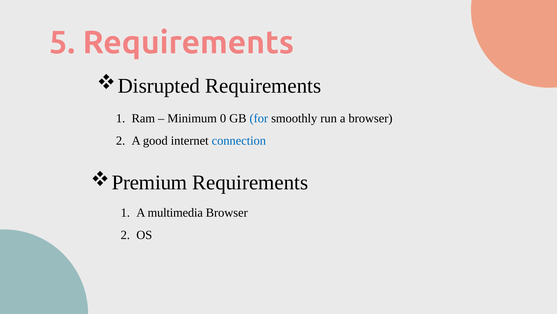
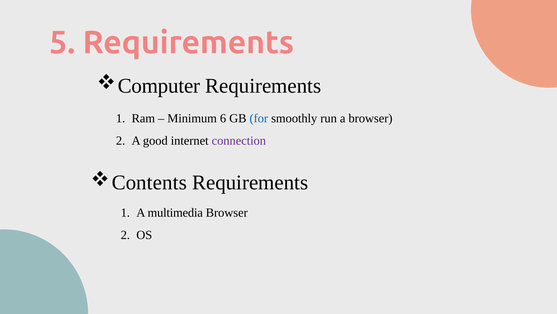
Disrupted: Disrupted -> Computer (159, 86)
0: 0 -> 6 (223, 118)
connection colour: blue -> purple (239, 141)
Premium: Premium -> Contents (149, 182)
